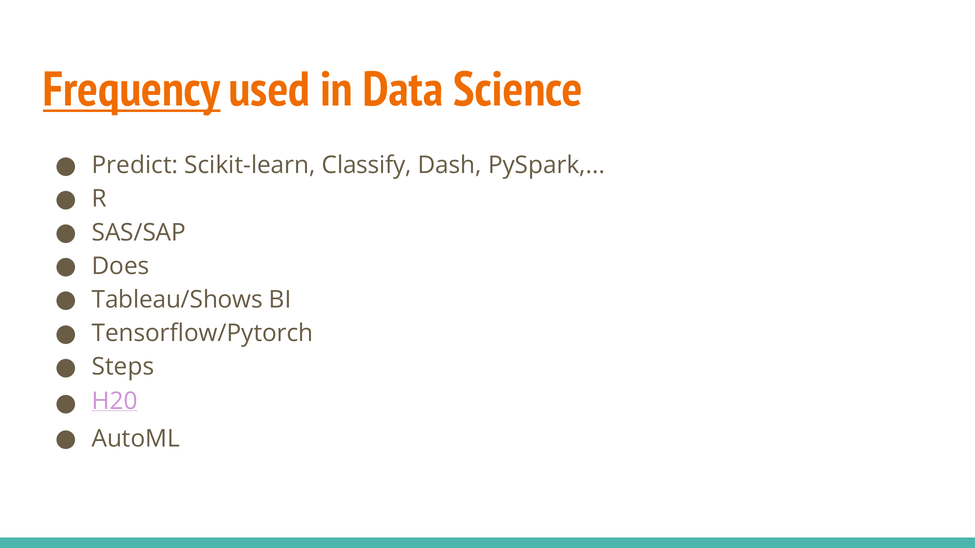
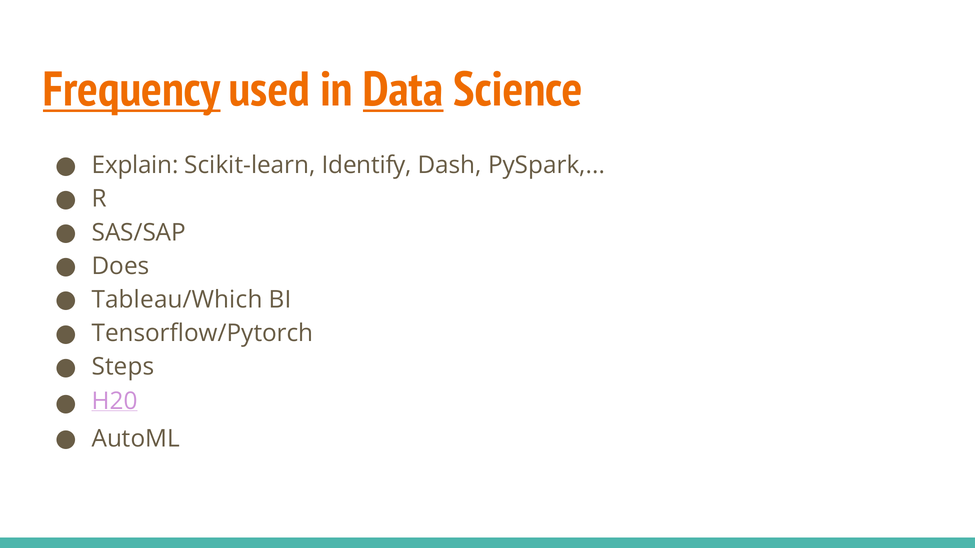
Data underline: none -> present (403, 90)
Predict: Predict -> Explain (135, 165)
Classify: Classify -> Identify (367, 165)
Tableau/Shows: Tableau/Shows -> Tableau/Which (177, 300)
